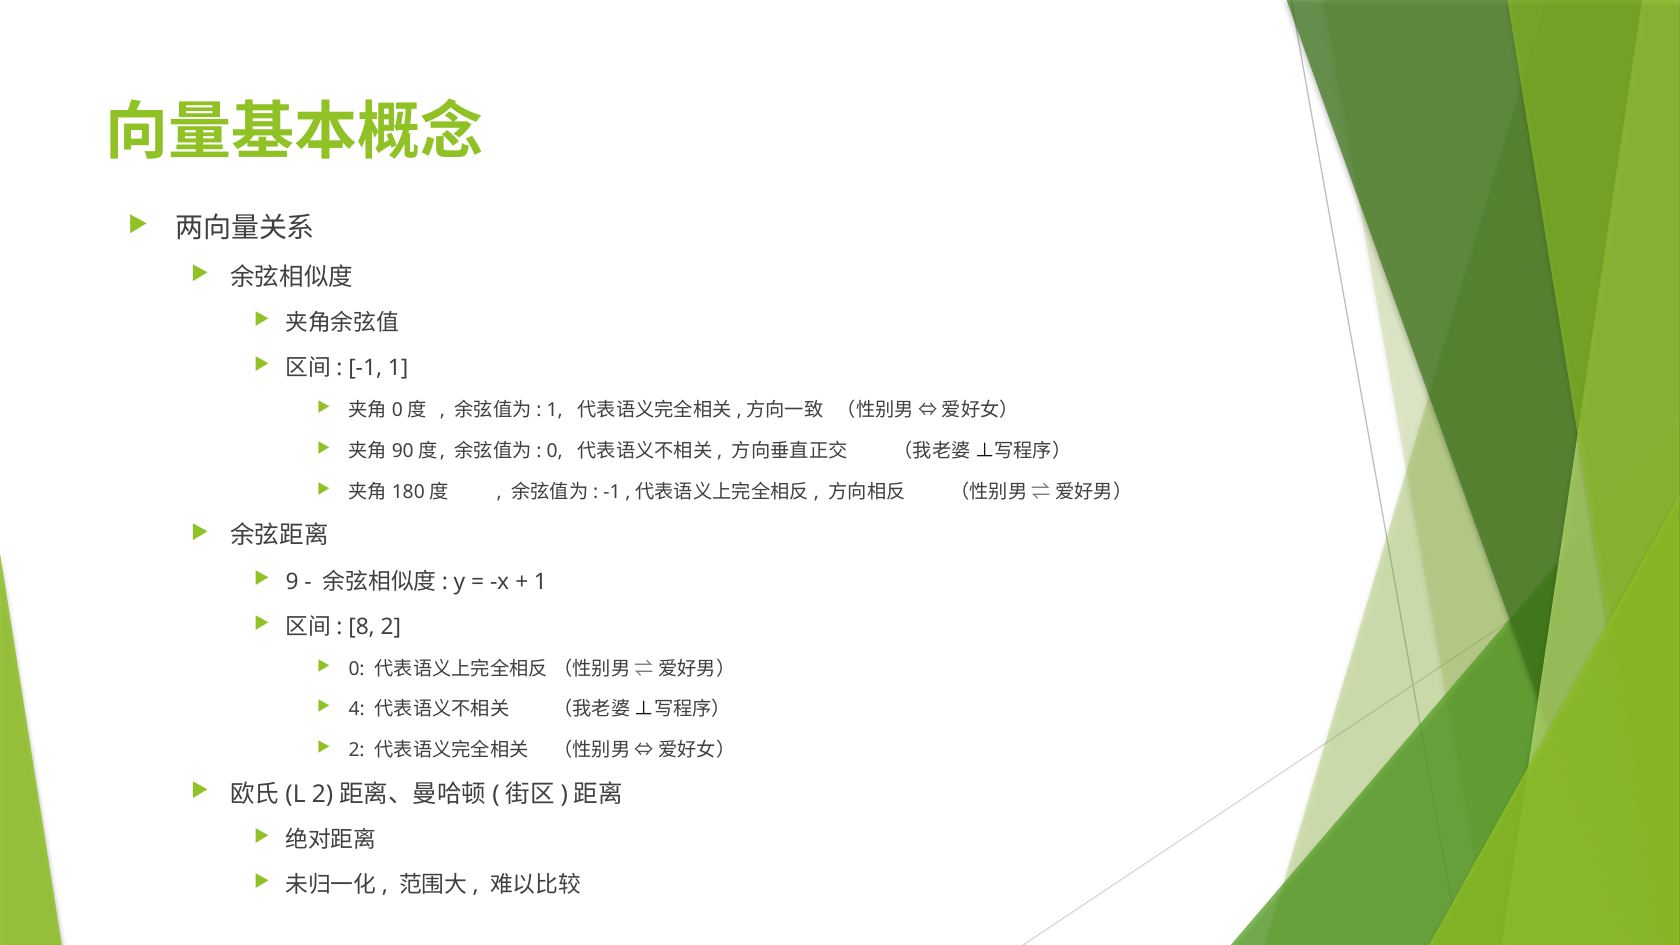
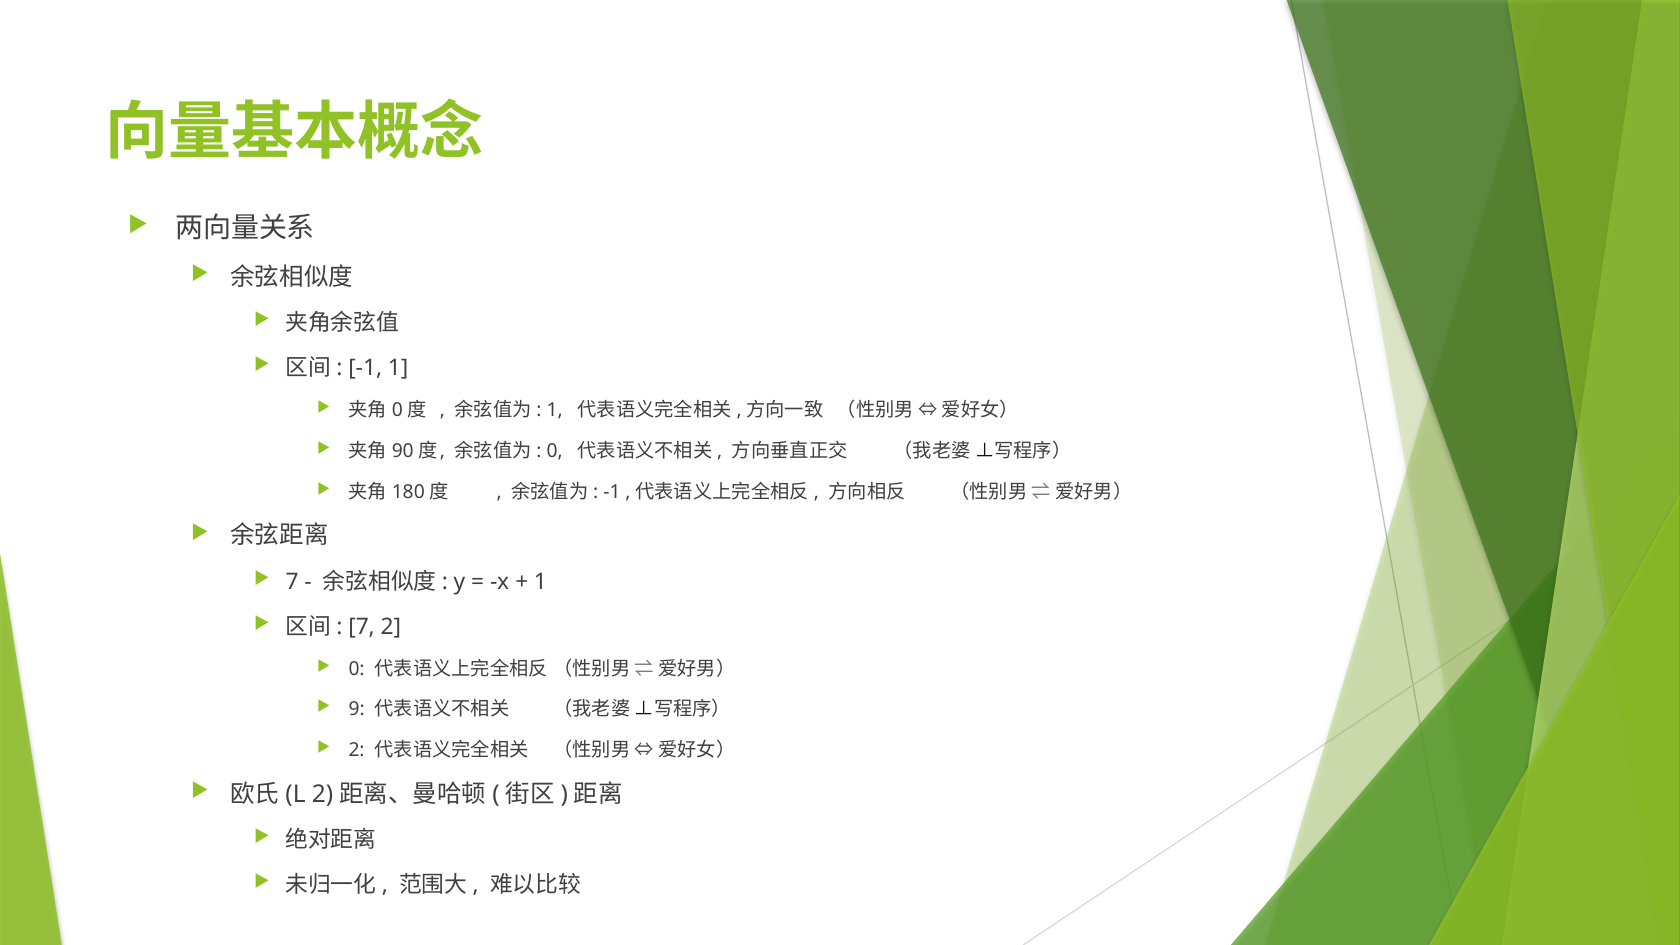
9: 9 -> 7 (292, 582)
8: 8 -> 7 (362, 626)
4: 4 -> 9 (357, 710)
